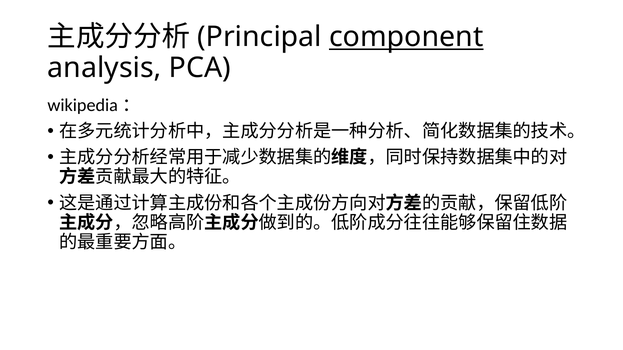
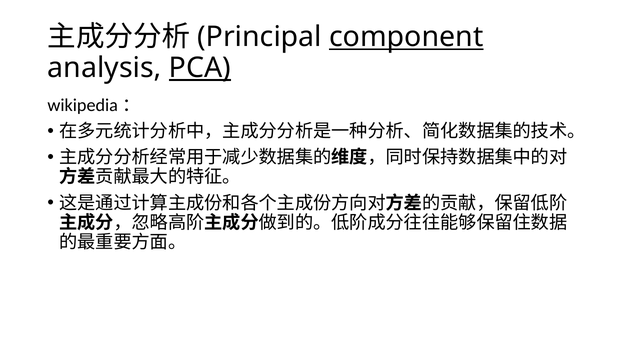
PCA underline: none -> present (200, 68)
